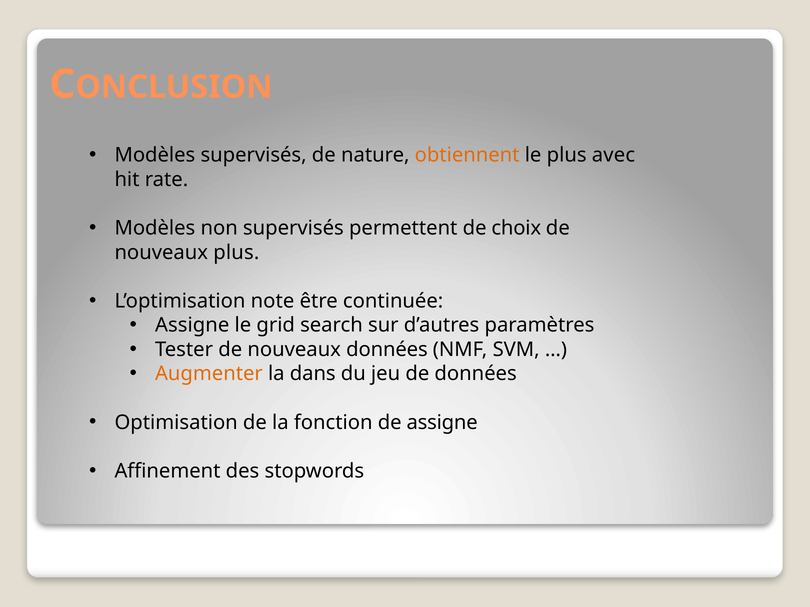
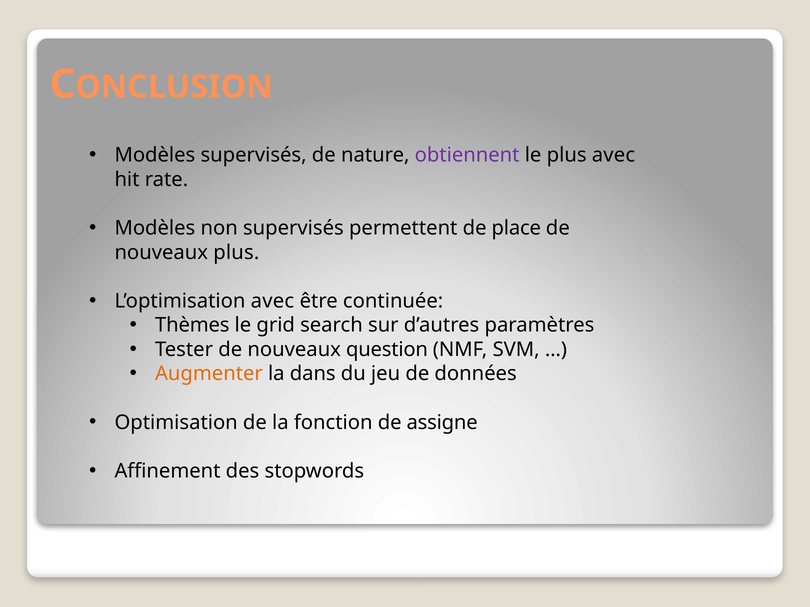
obtiennent colour: orange -> purple (467, 155)
choix: choix -> place (516, 228)
L’optimisation note: note -> avec (272, 301)
Assigne: Assigne -> Thèmes (192, 326)
nouveaux données: données -> question (387, 350)
